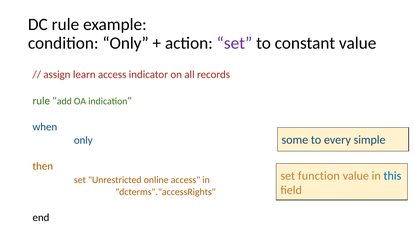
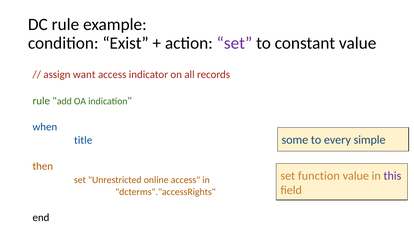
condition Only: Only -> Exist (126, 43)
learn: learn -> want (84, 75)
only: only -> title (83, 140)
this colour: blue -> purple (392, 176)
